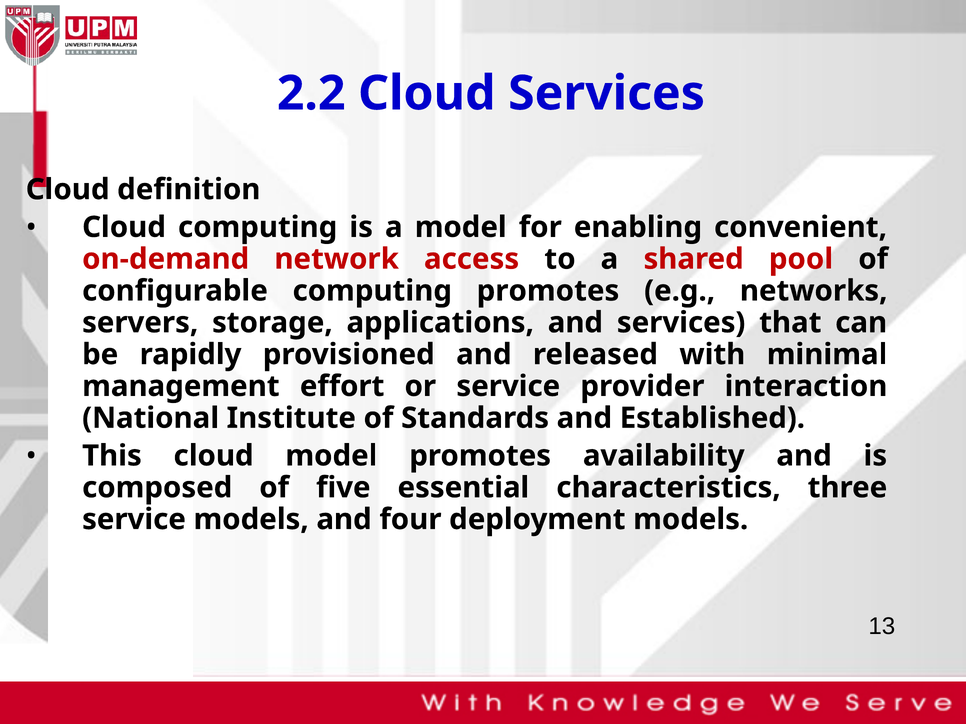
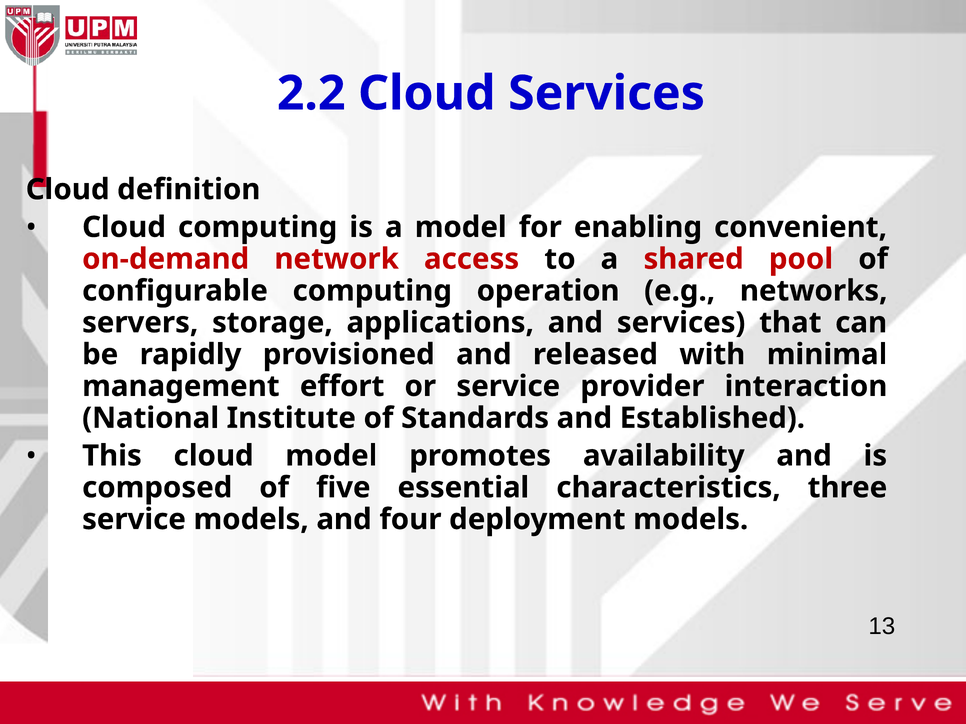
computing promotes: promotes -> operation (548, 291)
